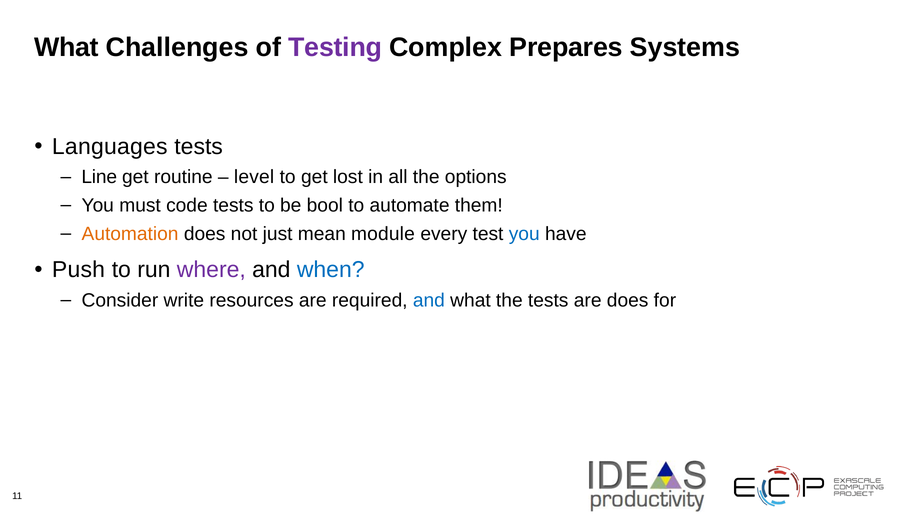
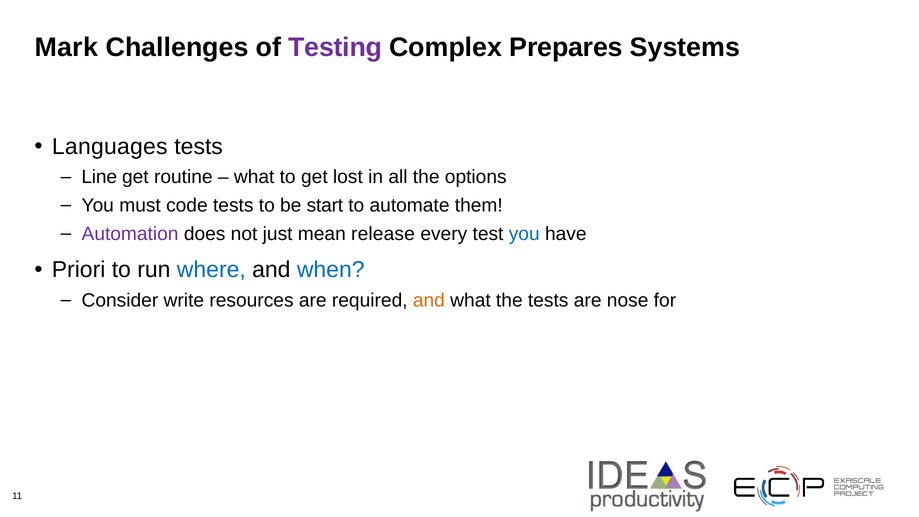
What: What -> Mark (66, 47)
level: level -> what (254, 177)
bool: bool -> start (325, 205)
Automation colour: orange -> purple (130, 234)
module: module -> release (383, 234)
Push: Push -> Priori (79, 270)
where colour: purple -> blue (211, 270)
and colour: blue -> orange (429, 300)
are does: does -> nose (628, 300)
